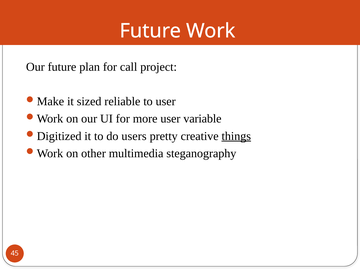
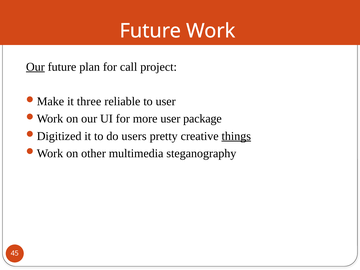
Our underline: none -> present (35, 67)
sized: sized -> three (89, 101)
variable: variable -> package (202, 119)
